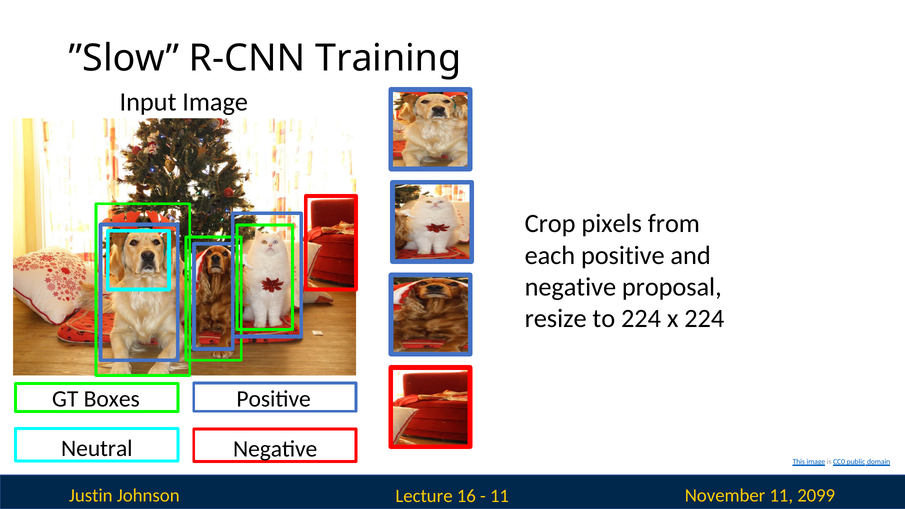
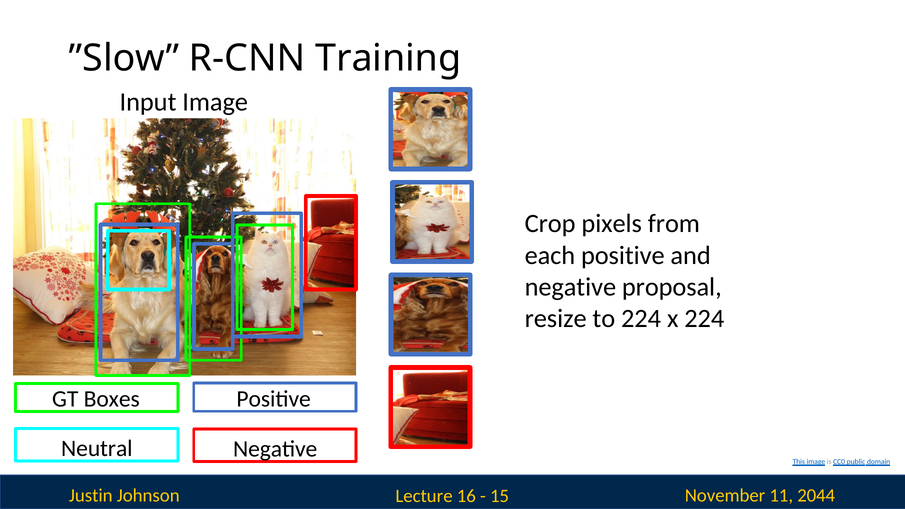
2099: 2099 -> 2044 (816, 496)
11: 11 -> 15 (500, 496)
